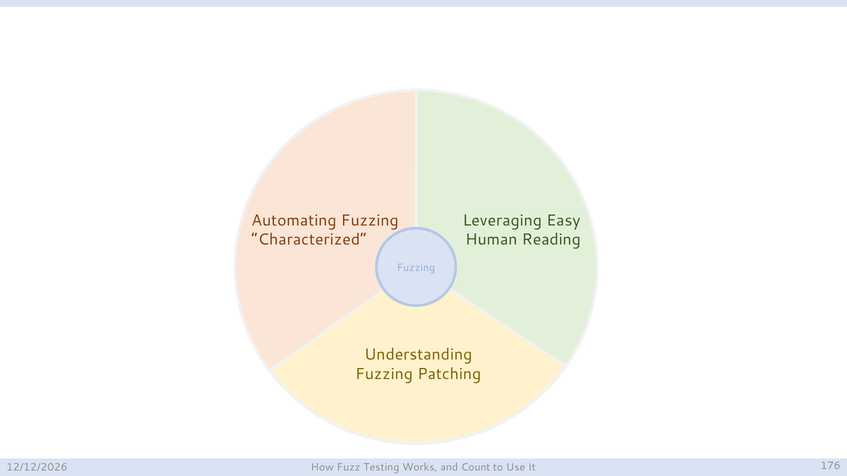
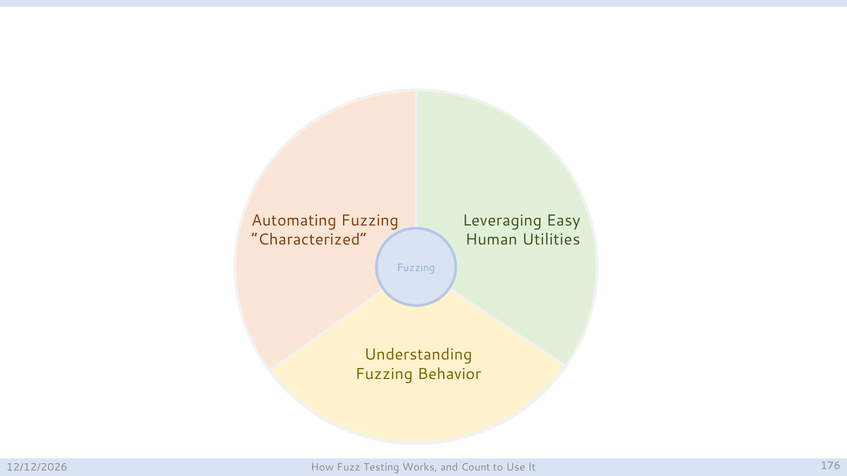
Reading: Reading -> Utilities (551, 240)
Patching: Patching -> Behavior (449, 374)
